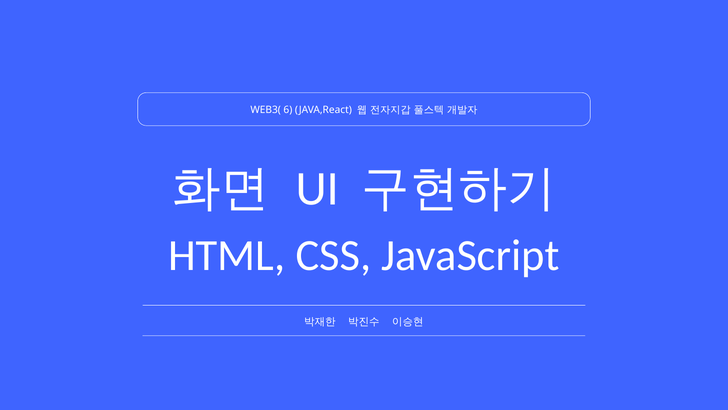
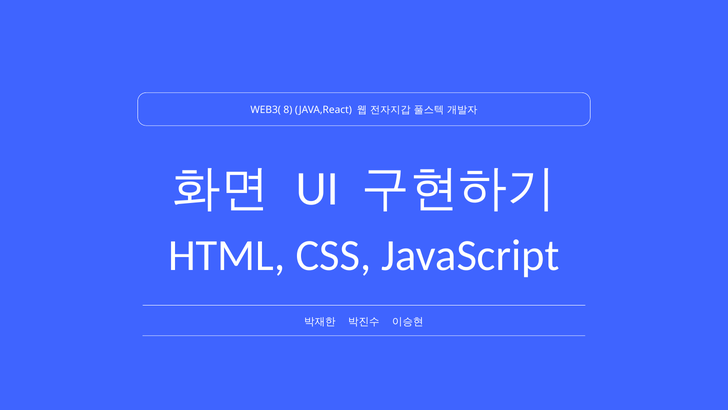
6: 6 -> 8 (288, 110)
